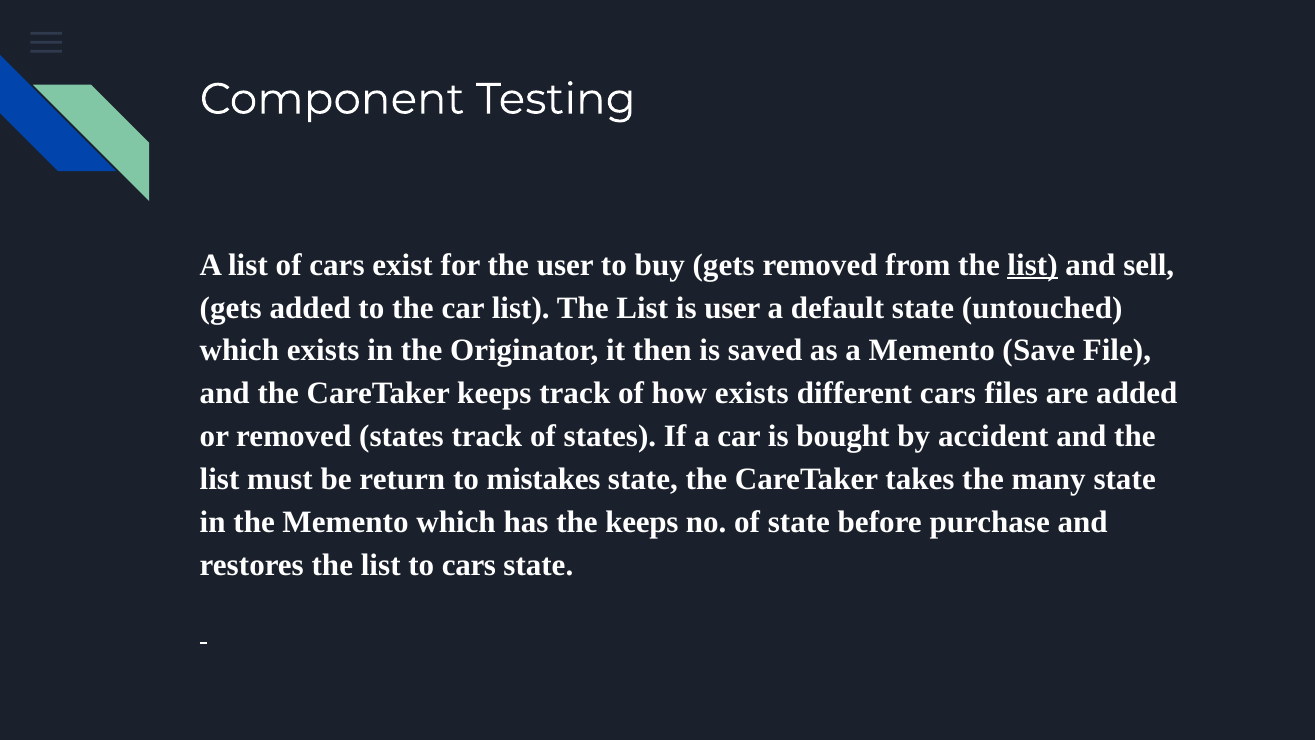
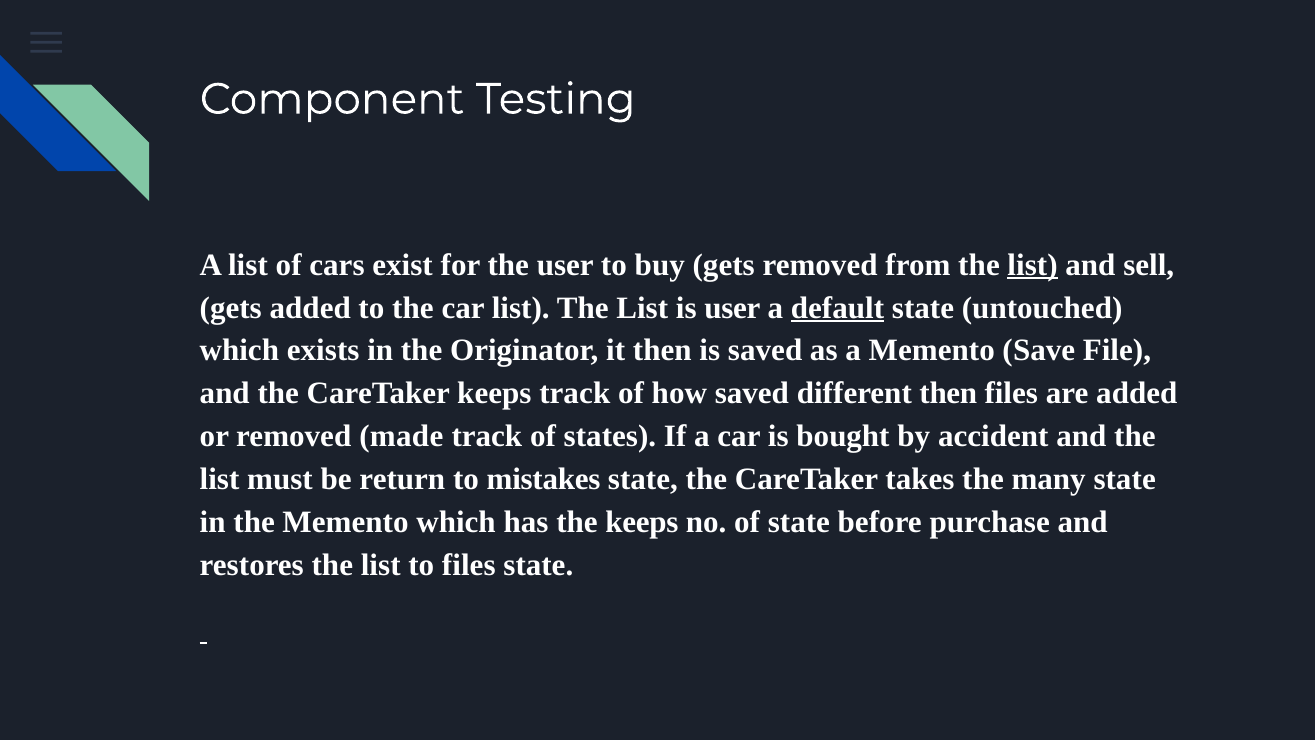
default underline: none -> present (838, 308)
how exists: exists -> saved (752, 393)
different cars: cars -> then (948, 393)
removed states: states -> made (401, 436)
to cars: cars -> files (469, 565)
